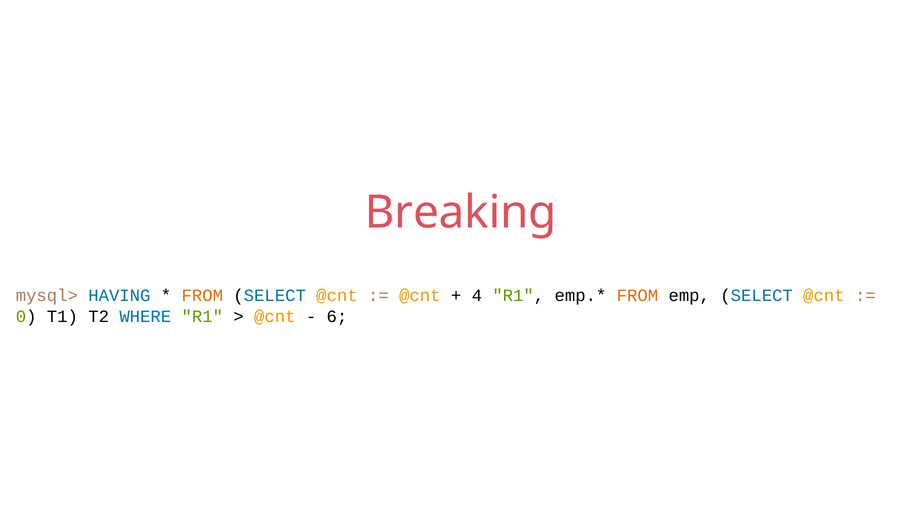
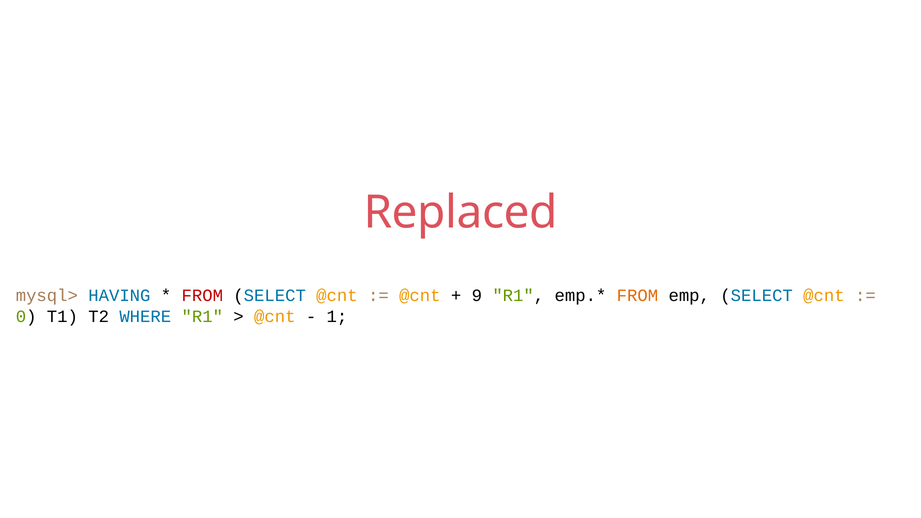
Breaking: Breaking -> Replaced (461, 213)
FROM colour: orange -> red (202, 296)
4: 4 -> 9 (477, 296)
6: 6 -> 1 (337, 316)
